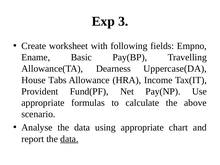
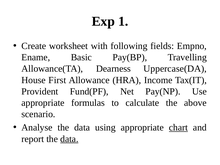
3: 3 -> 1 (123, 21)
Tabs: Tabs -> First (57, 80)
chart underline: none -> present (178, 128)
